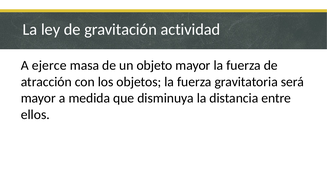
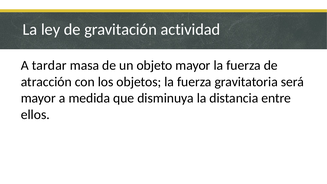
ejerce: ejerce -> tardar (49, 65)
